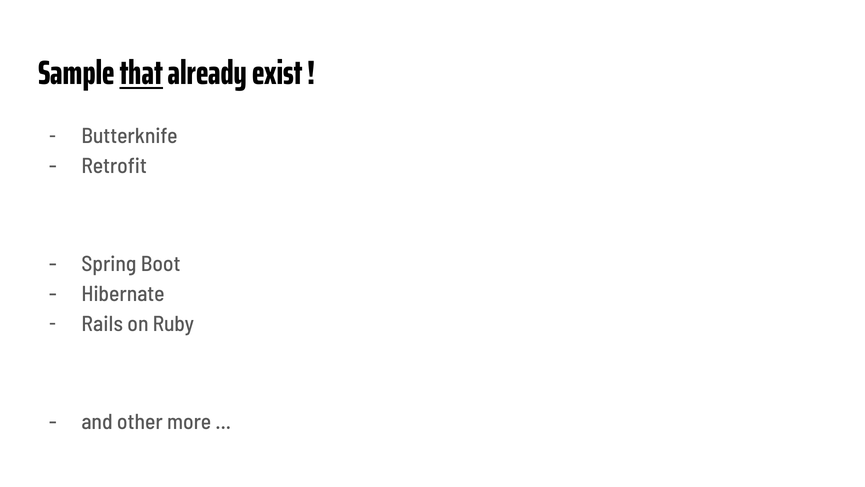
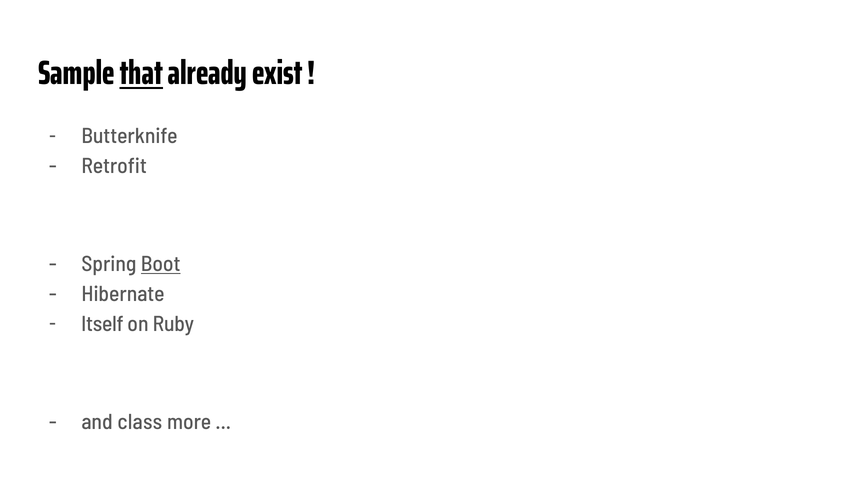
Boot underline: none -> present (161, 264)
Rails: Rails -> Itself (102, 324)
other: other -> class (140, 422)
